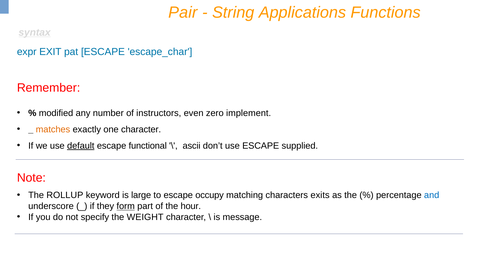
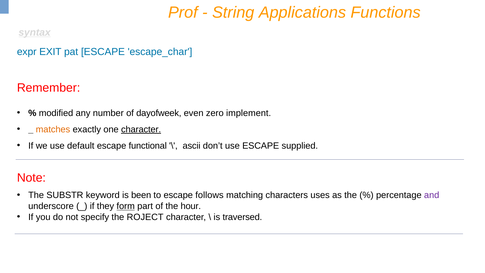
Pair: Pair -> Prof (183, 13)
instructors: instructors -> dayofweek (159, 113)
character underline: none -> present (141, 129)
default underline: present -> none (81, 146)
ROLLUP: ROLLUP -> SUBSTR (65, 195)
large: large -> been (141, 195)
occupy: occupy -> follows (209, 195)
exits: exits -> uses (320, 195)
and colour: blue -> purple (432, 195)
WEIGHT: WEIGHT -> ROJECT (145, 217)
message: message -> traversed (242, 217)
